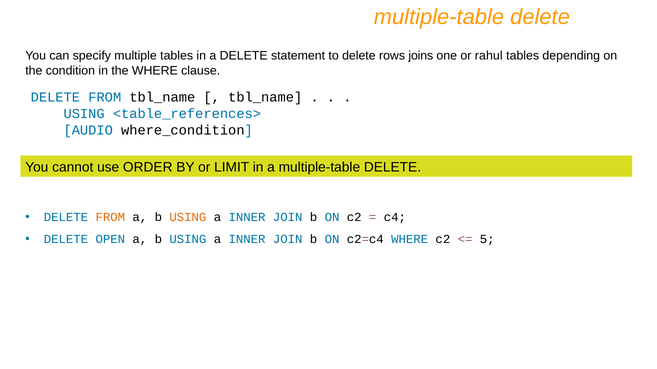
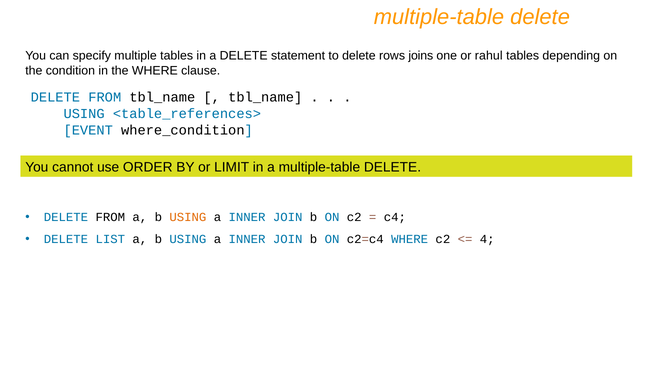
AUDIO: AUDIO -> EVENT (88, 130)
FROM colour: orange -> black (110, 217)
OPEN: OPEN -> LIST (110, 240)
5: 5 -> 4 (487, 240)
